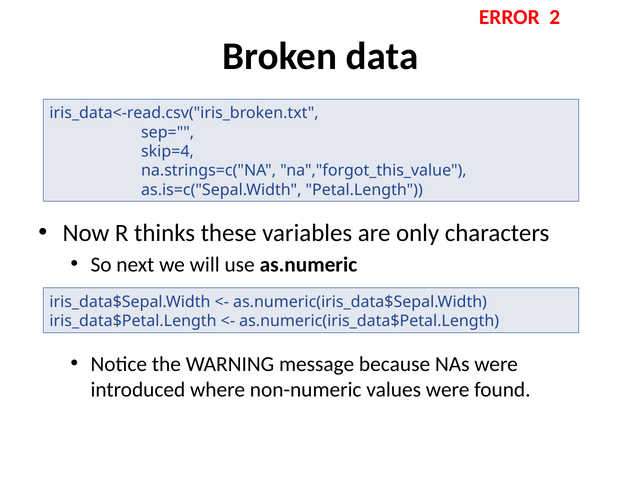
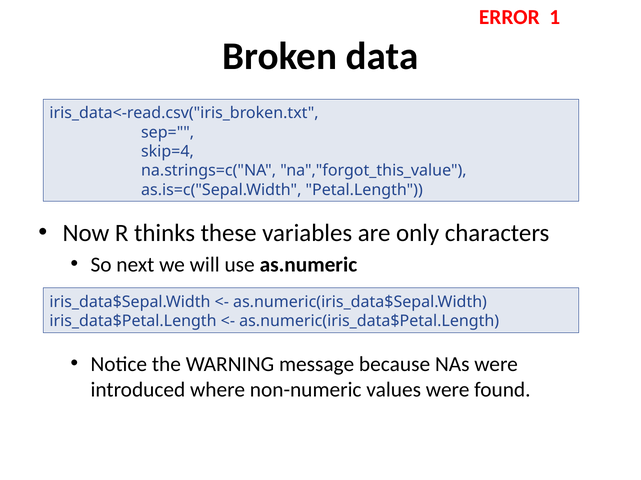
2: 2 -> 1 (555, 17)
